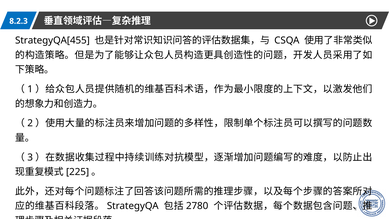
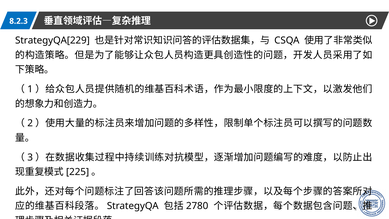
StrategyQA[455: StrategyQA[455 -> StrategyQA[229 (52, 40)
